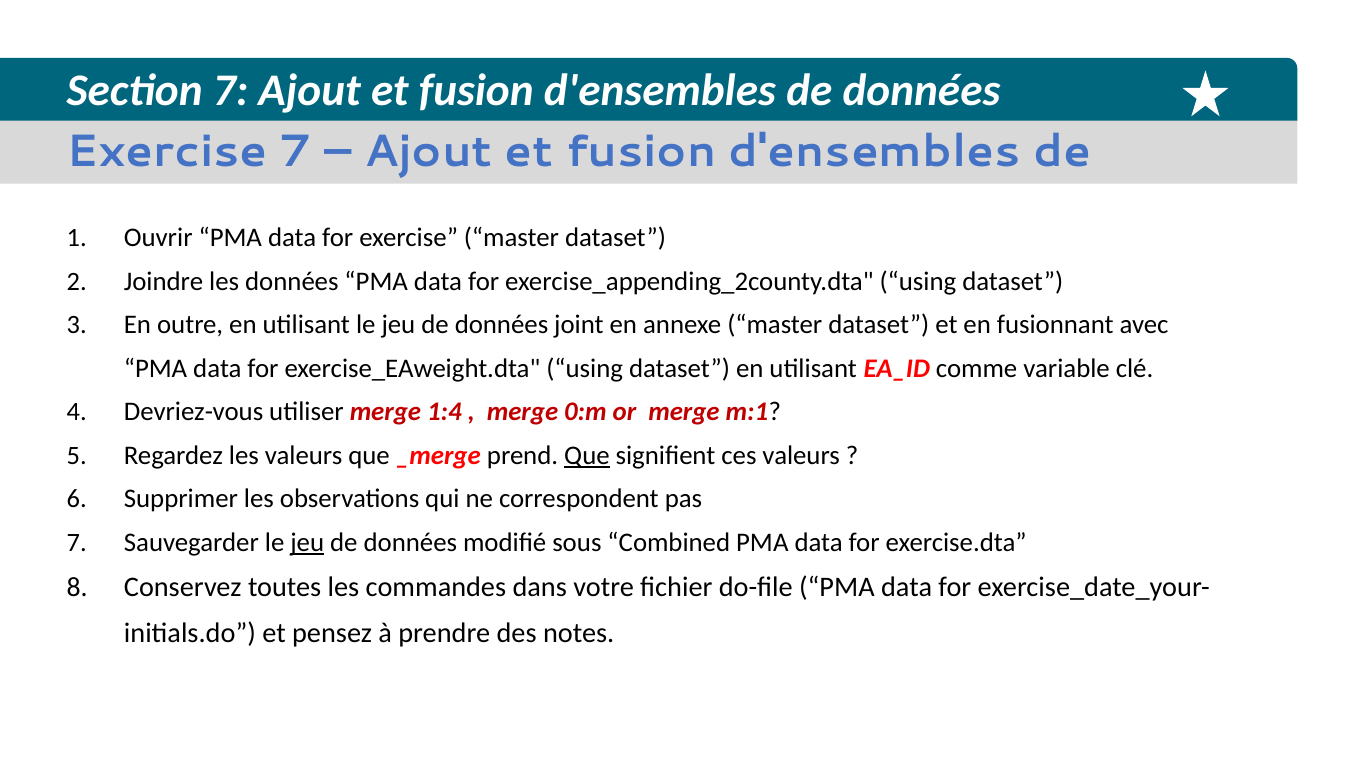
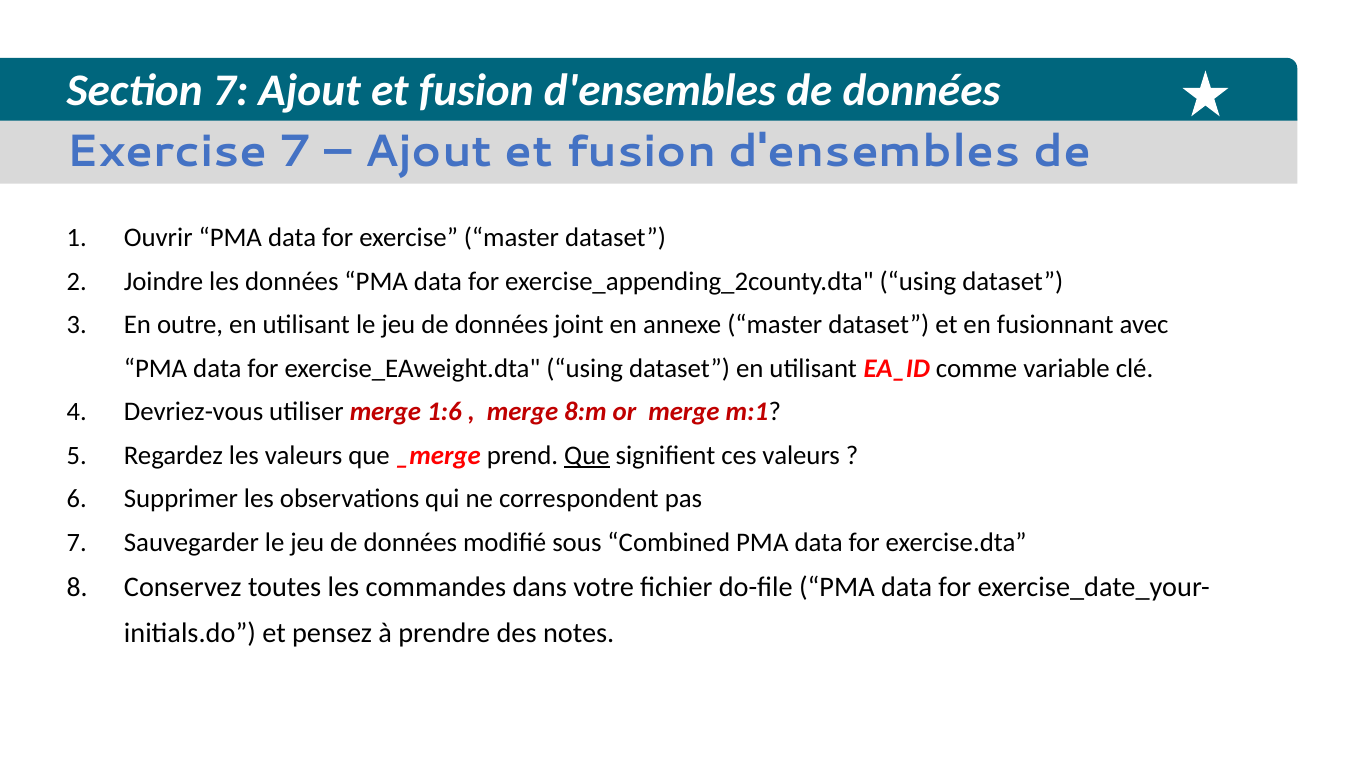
1:4: 1:4 -> 1:6 (444, 412)
0:m: 0:m -> 8:m (585, 412)
jeu underline: present -> none (307, 542)
